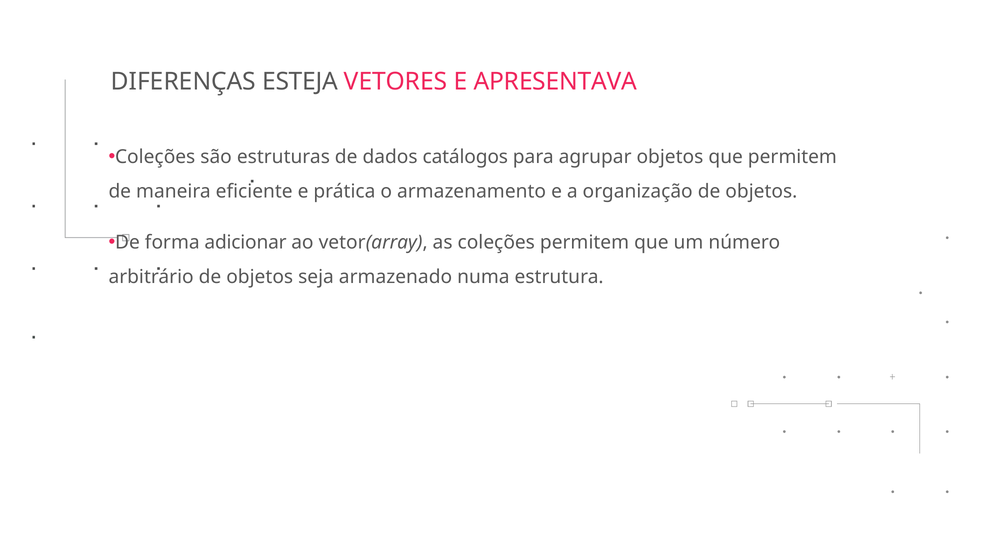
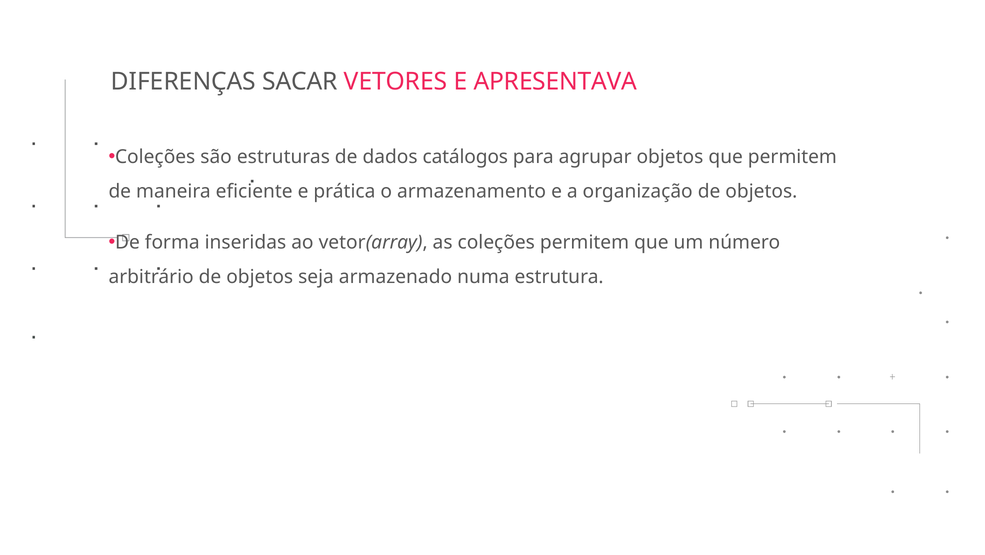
ESTEJA: ESTEJA -> SACAR (300, 81)
adicionar: adicionar -> inseridas (245, 242)
